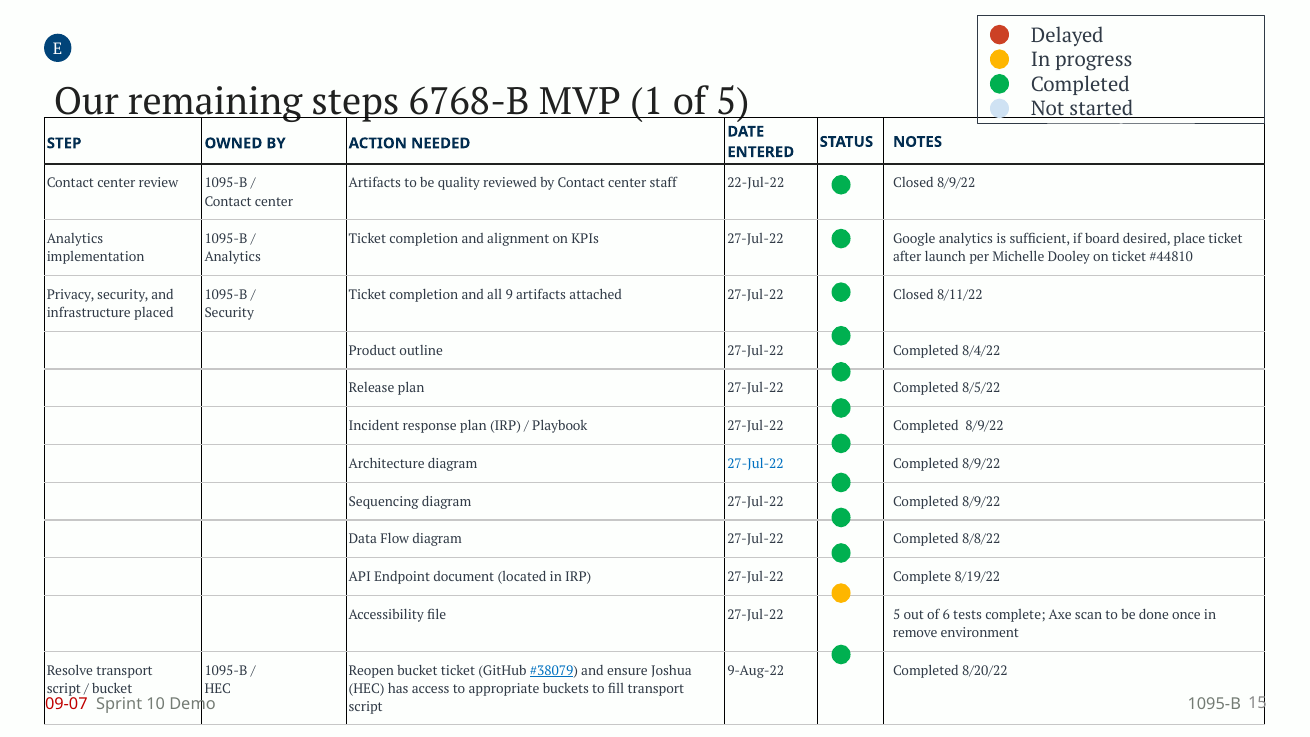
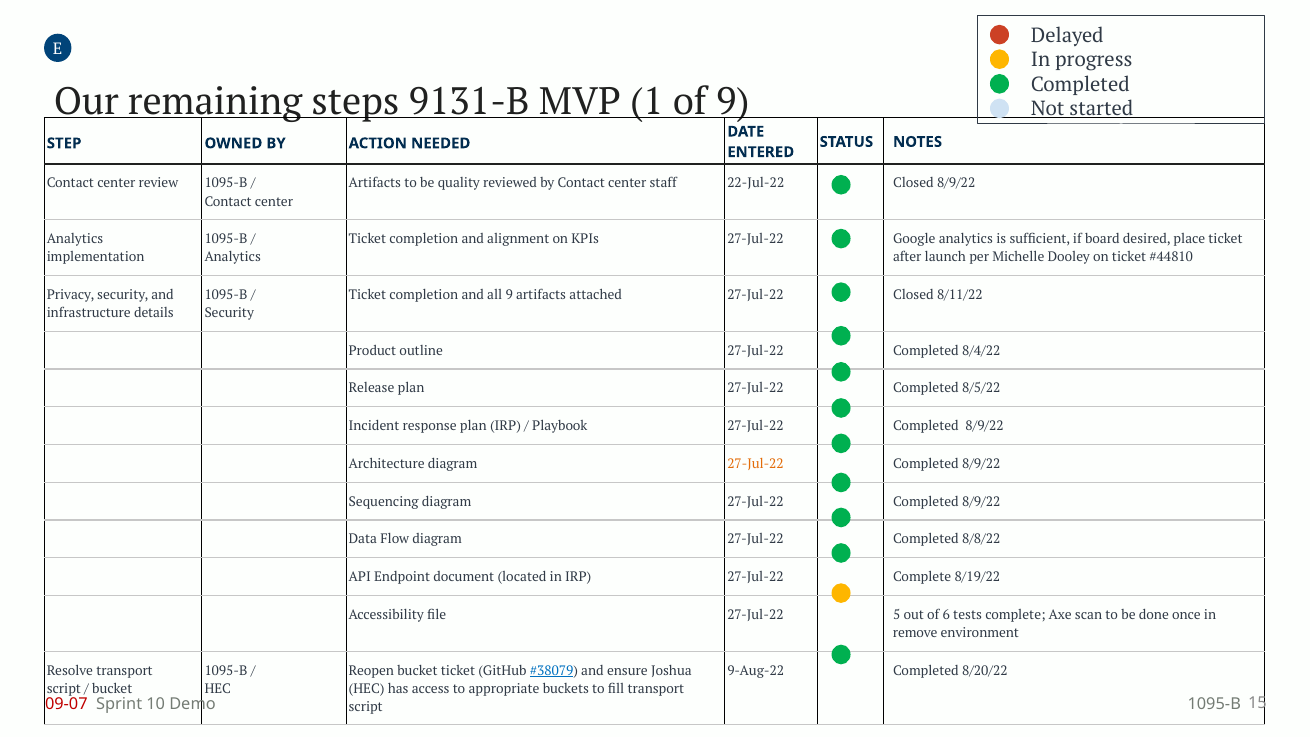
6768-B: 6768-B -> 9131-B (469, 102)
of 5: 5 -> 9 (733, 102)
placed: placed -> details (154, 313)
27-Jul-22 colour: blue -> orange (755, 464)
